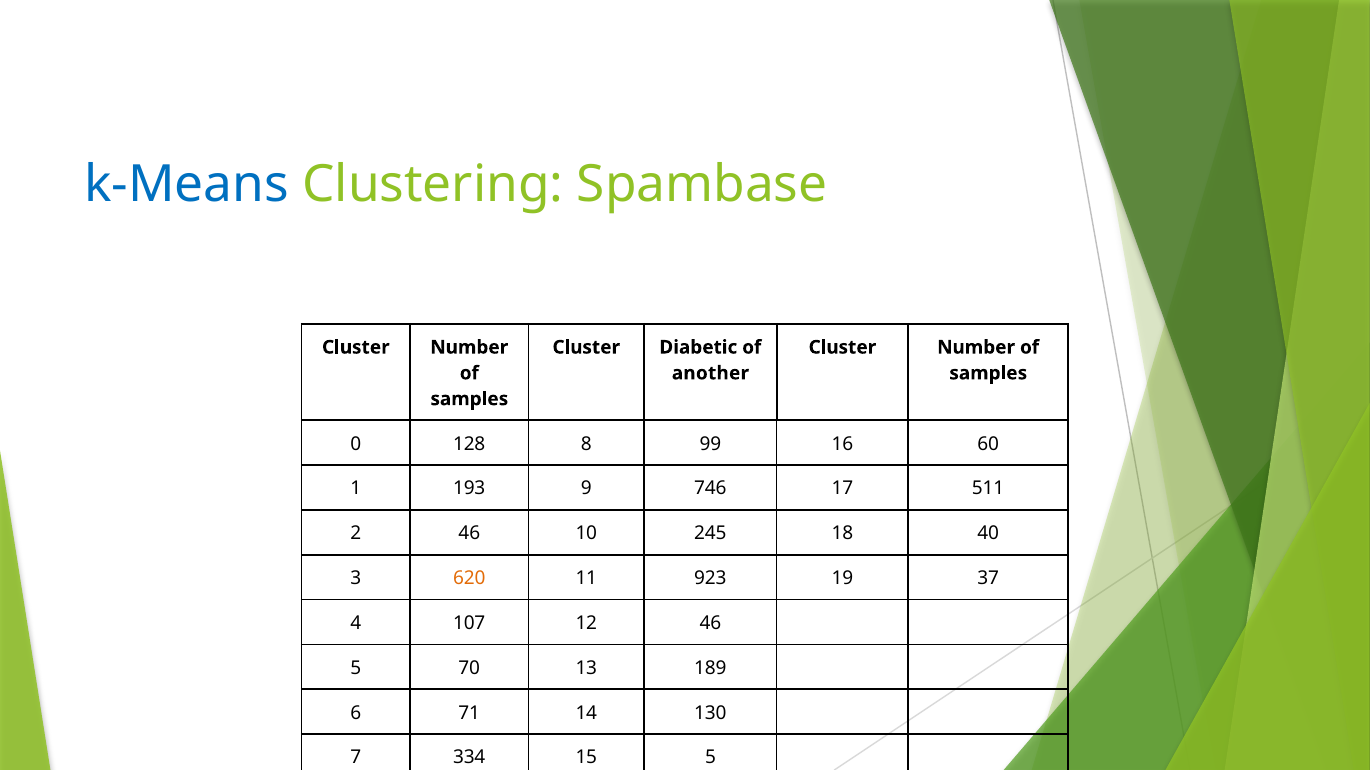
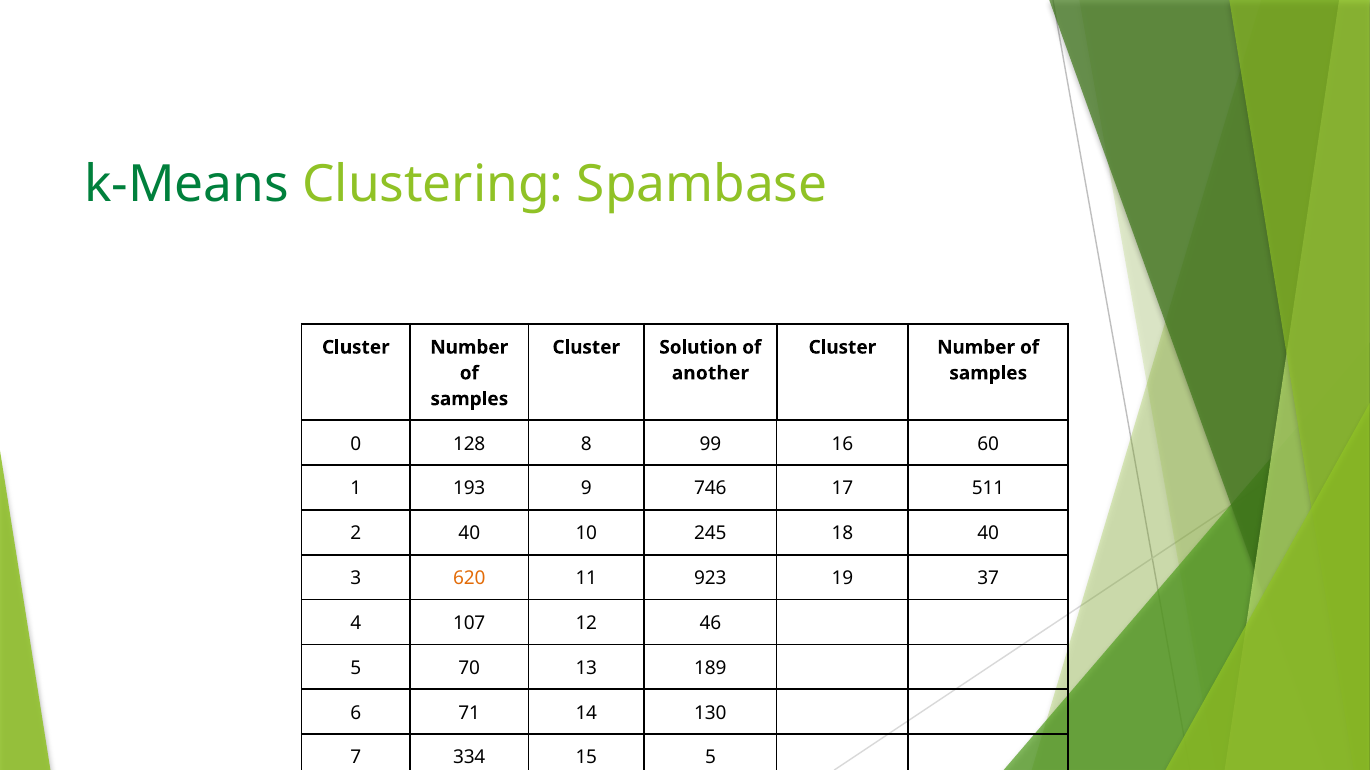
k-Means colour: blue -> green (187, 185)
Diabetic: Diabetic -> Solution (698, 348)
2 46: 46 -> 40 (469, 534)
